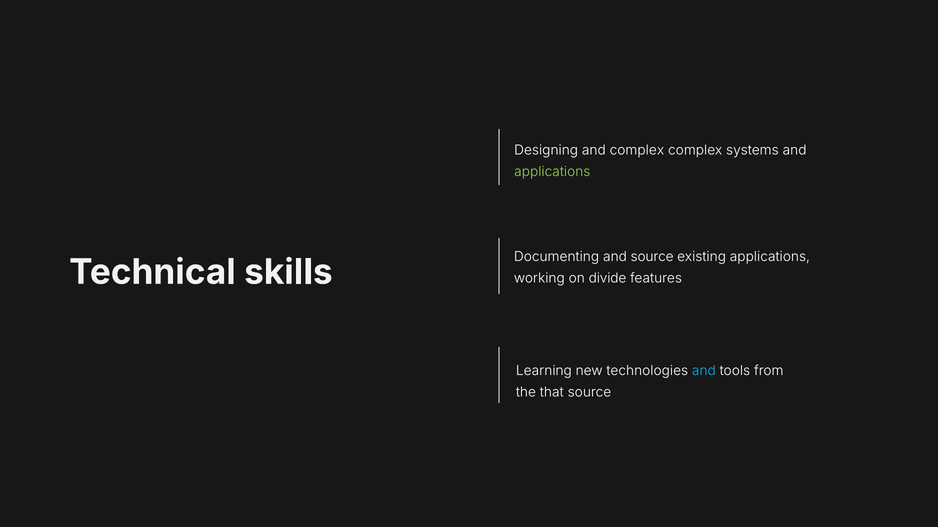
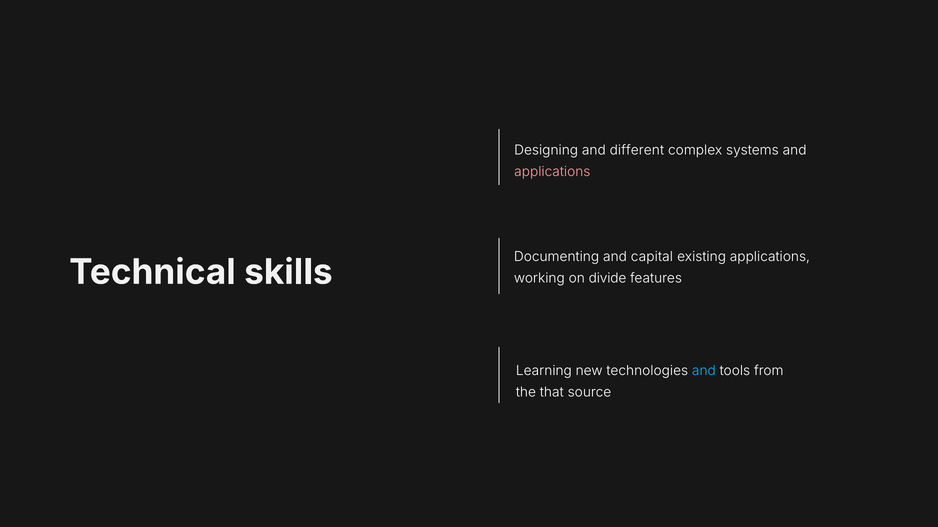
and complex: complex -> different (637, 151)
applications colour: light green -> pink (552, 172)
and source: source -> capital (652, 257)
